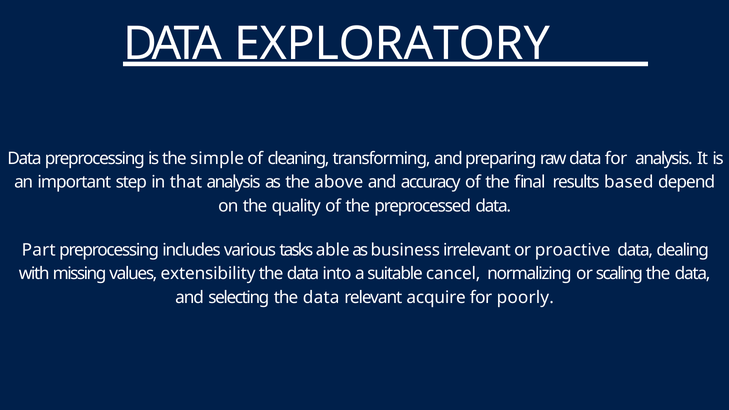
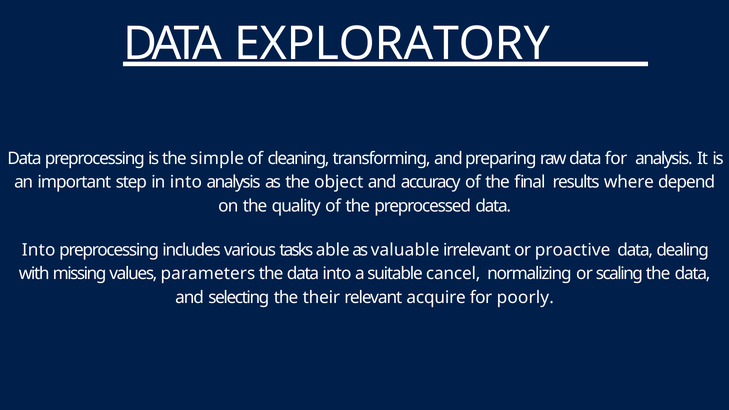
in that: that -> into (186, 182)
above: above -> object (339, 182)
based: based -> where (629, 182)
Part: Part -> Into (39, 250)
business: business -> valuable (405, 250)
extensibility: extensibility -> parameters (208, 274)
selecting the data: data -> their (321, 297)
